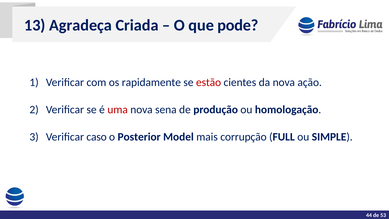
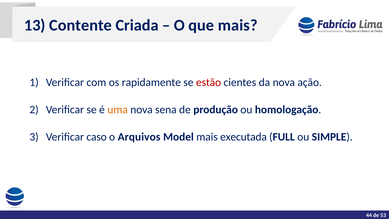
Agradeça: Agradeça -> Contente (81, 25)
que pode: pode -> mais (238, 25)
uma colour: red -> orange (118, 109)
Posterior: Posterior -> Arquivos (139, 137)
corrupção: corrupção -> executada (244, 137)
